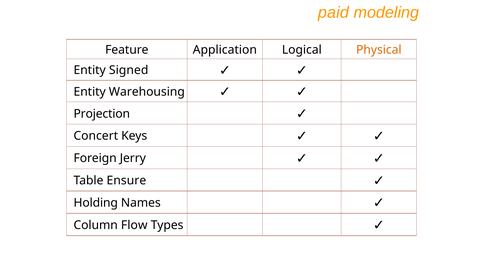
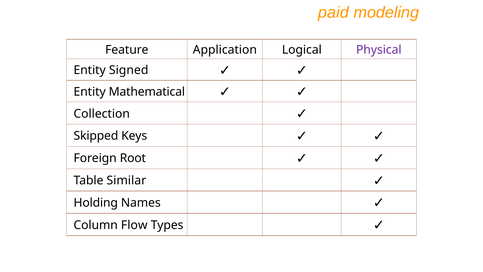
Physical colour: orange -> purple (379, 50)
Warehousing: Warehousing -> Mathematical (147, 92)
Projection: Projection -> Collection (102, 114)
Concert: Concert -> Skipped (96, 136)
Jerry: Jerry -> Root (133, 158)
Ensure: Ensure -> Similar (126, 180)
